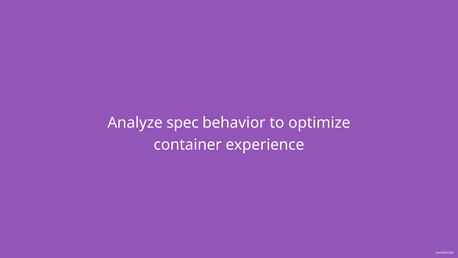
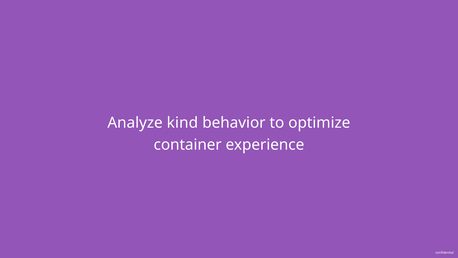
spec: spec -> kind (182, 123)
